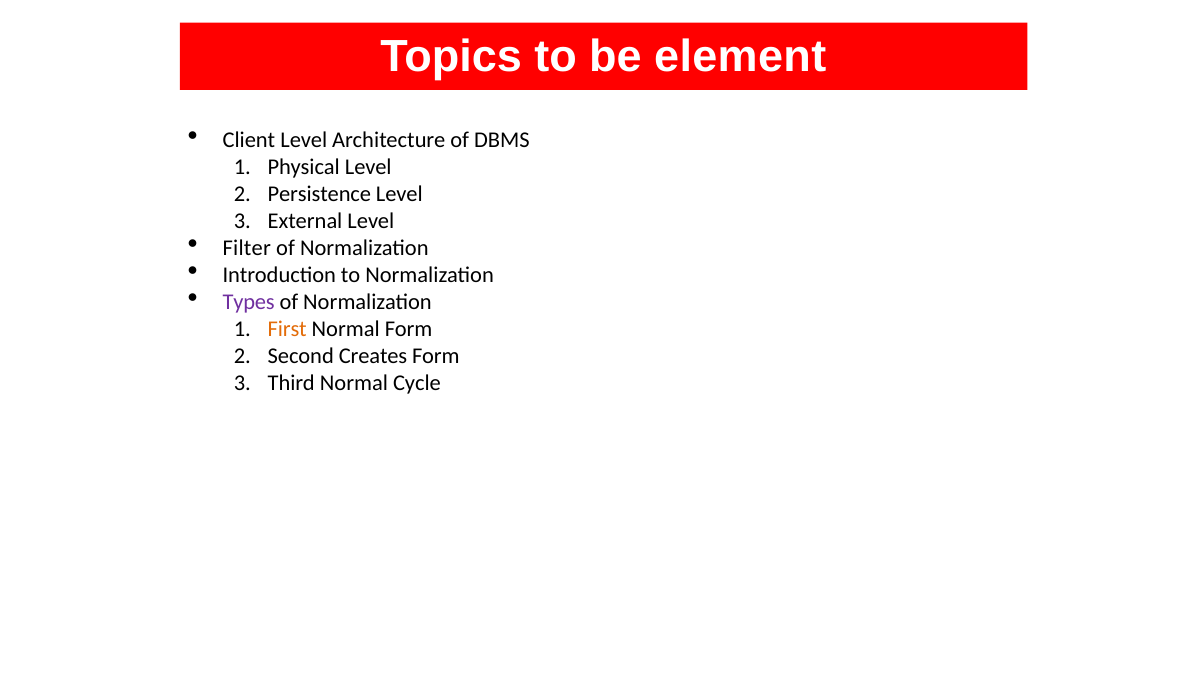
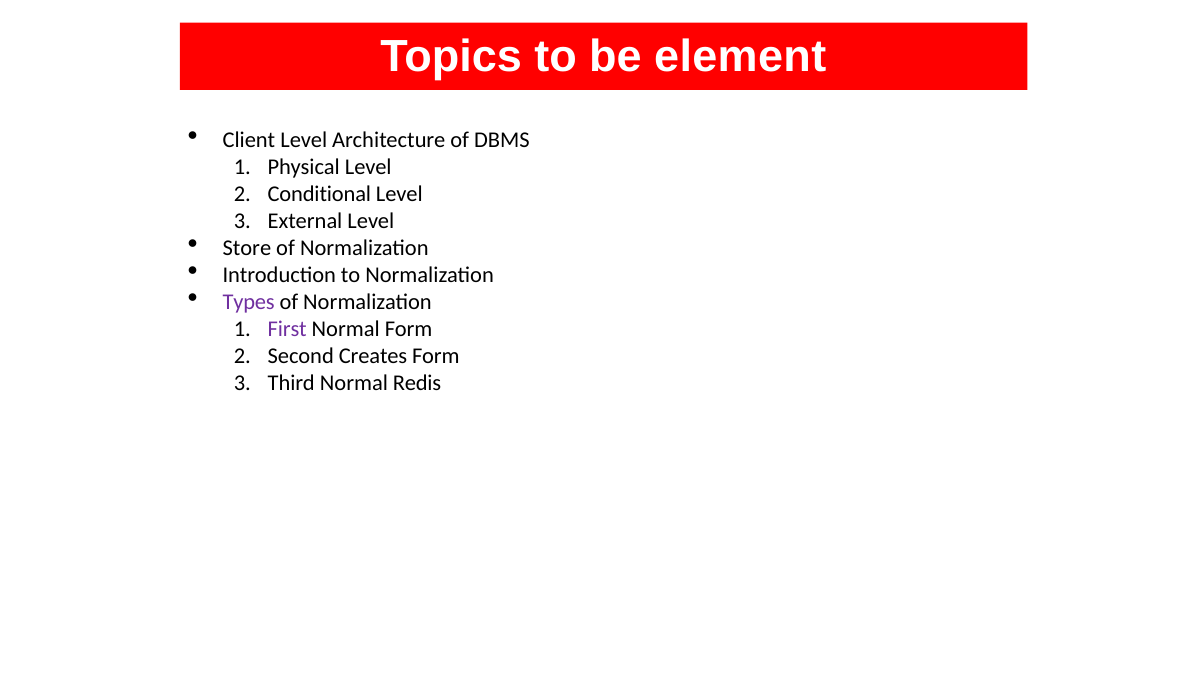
Persistence: Persistence -> Conditional (319, 194)
Filter: Filter -> Store (247, 248)
First colour: orange -> purple (287, 329)
Cycle: Cycle -> Redis (417, 383)
